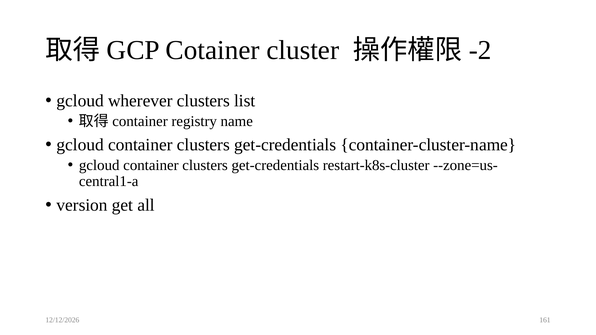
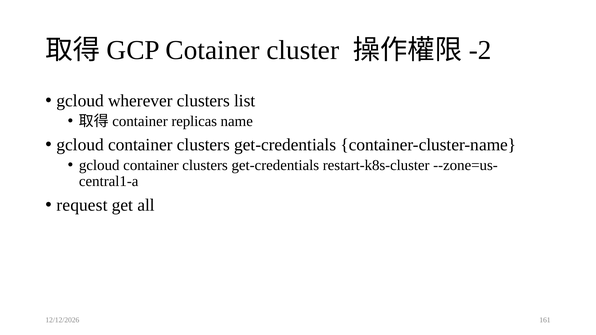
registry: registry -> replicas (194, 121)
version: version -> request (82, 205)
